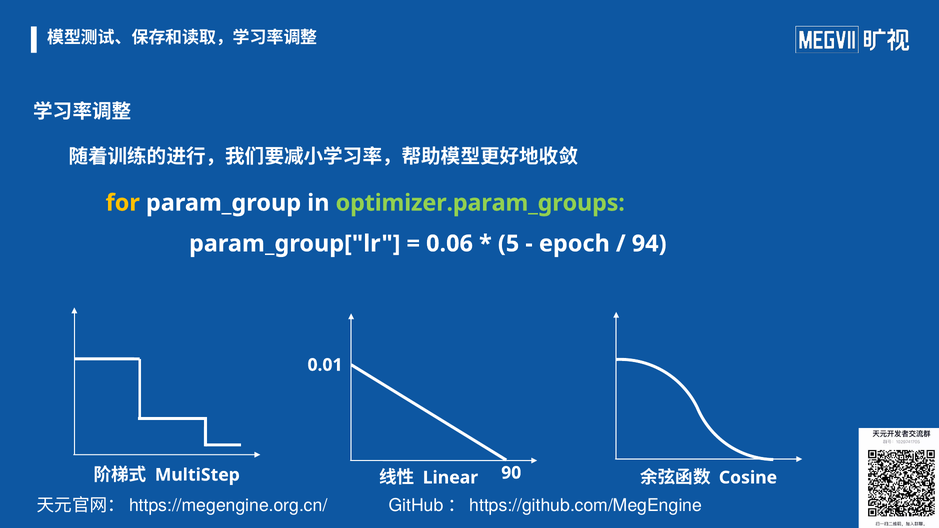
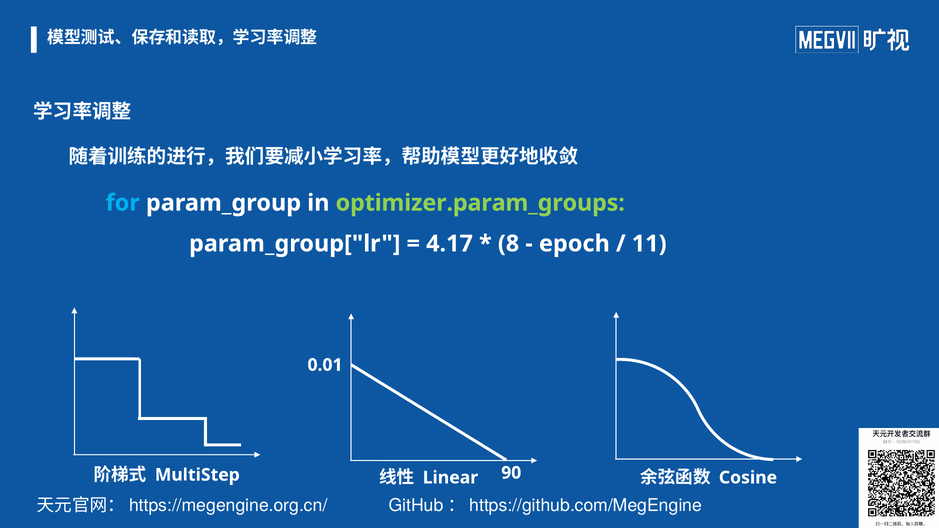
for colour: yellow -> light blue (123, 203)
0.06: 0.06 -> 4.17 (450, 244)
5: 5 -> 8 (509, 244)
94: 94 -> 11 (649, 244)
